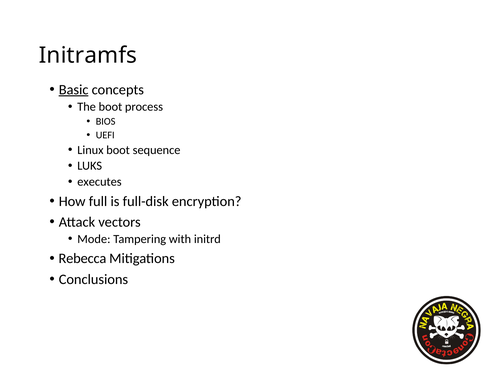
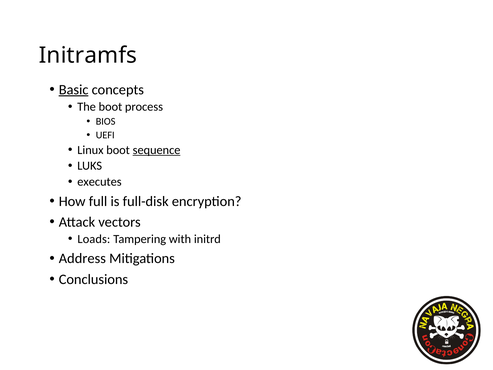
sequence underline: none -> present (157, 150)
Mode: Mode -> Loads (94, 239)
Rebecca: Rebecca -> Address (82, 258)
